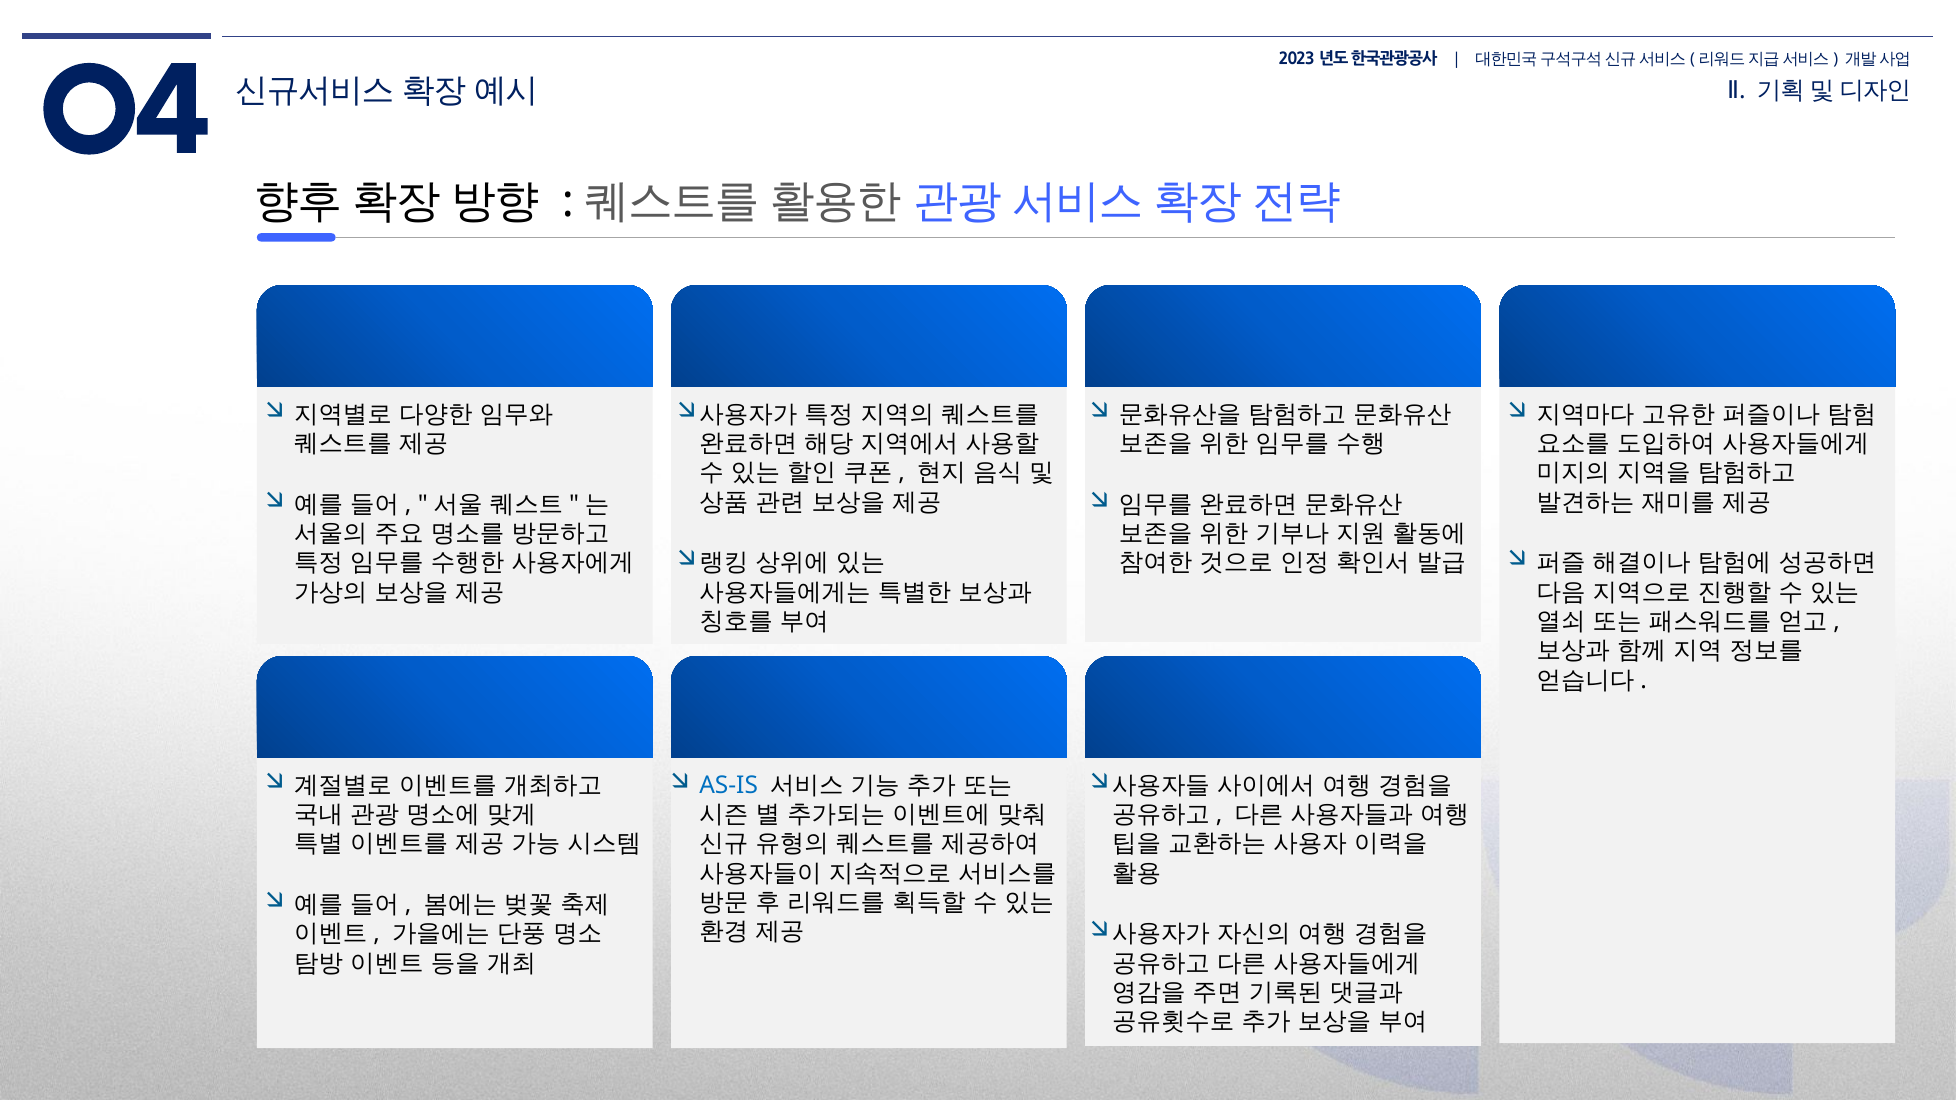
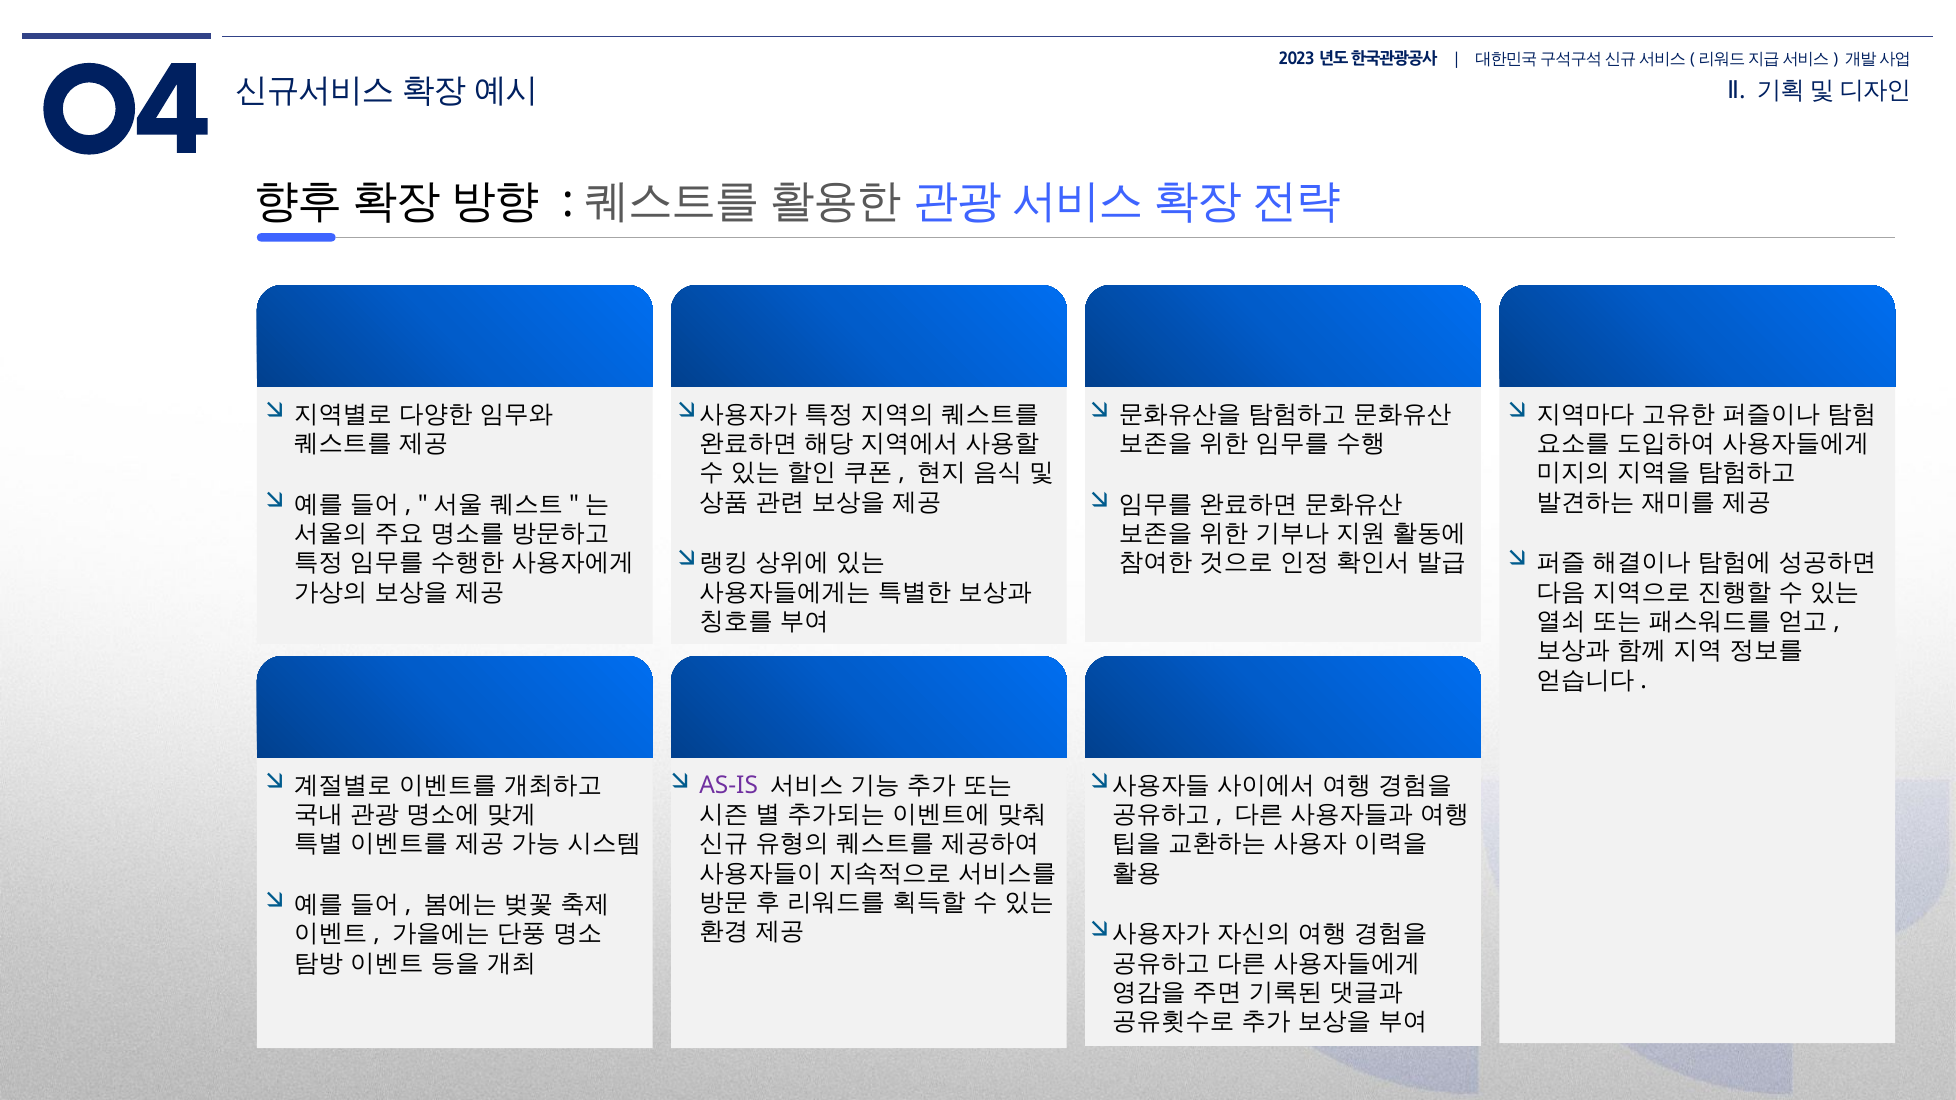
AS-IS colour: blue -> purple (729, 785)
